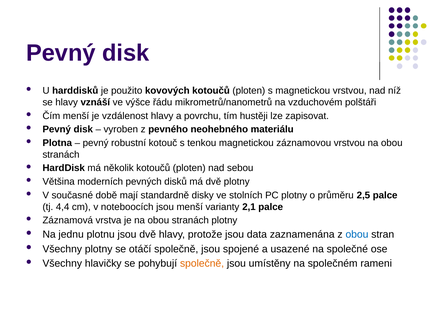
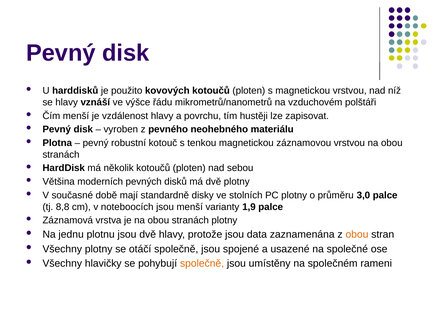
2,5: 2,5 -> 3,0 (363, 195)
4,4: 4,4 -> 8,8 (63, 207)
2,1: 2,1 -> 1,9 (249, 207)
obou colour: blue -> orange (357, 235)
